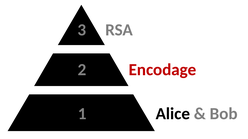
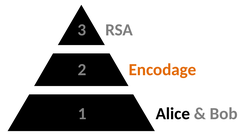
Encodage colour: red -> orange (162, 70)
